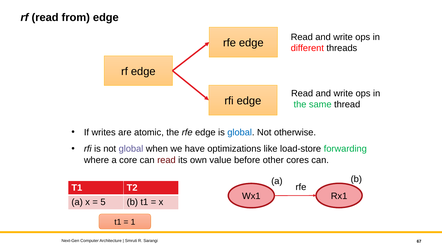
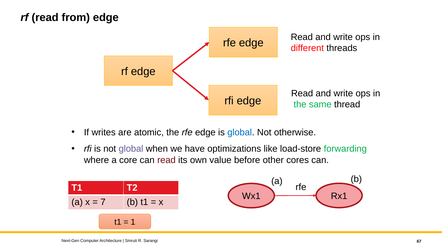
5: 5 -> 7 (103, 202)
